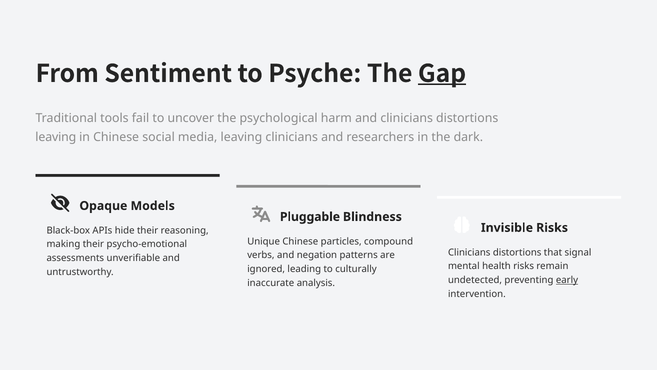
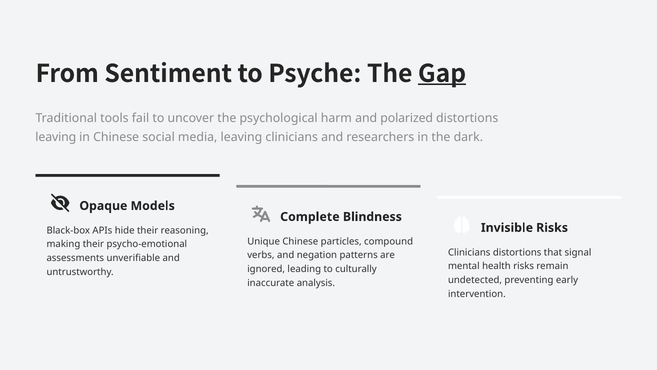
and clinicians: clinicians -> polarized (407, 118)
Pluggable: Pluggable -> Complete (310, 217)
early underline: present -> none (567, 280)
